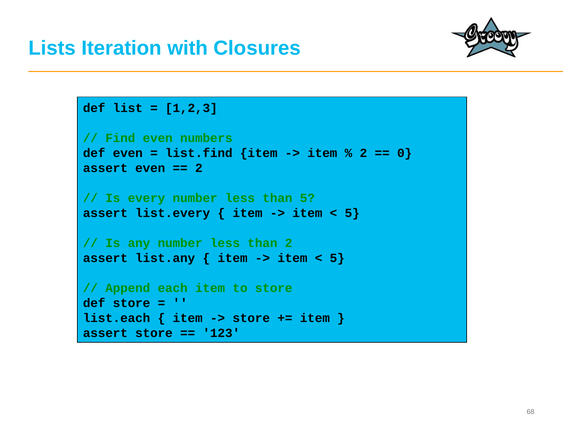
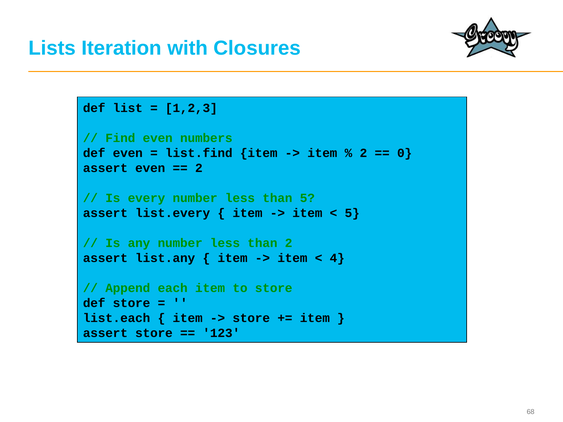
5: 5 -> 4 (337, 258)
